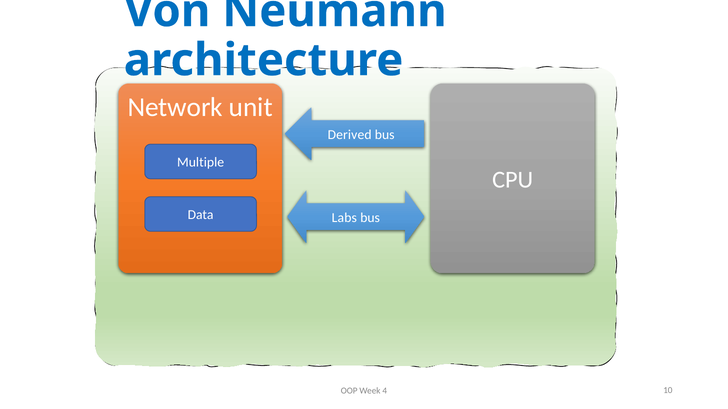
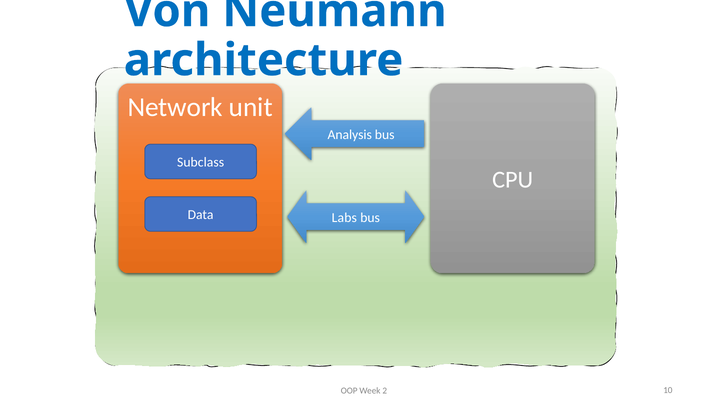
Derived: Derived -> Analysis (350, 135)
Multiple: Multiple -> Subclass (201, 163)
4: 4 -> 2 (385, 391)
